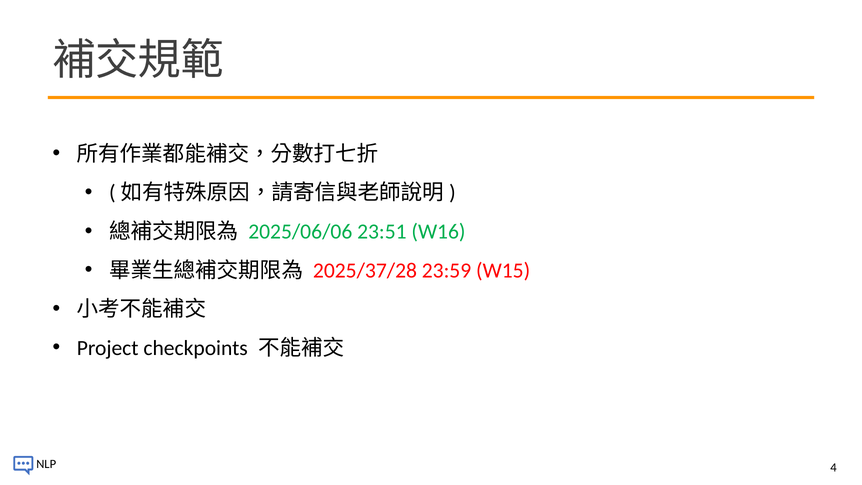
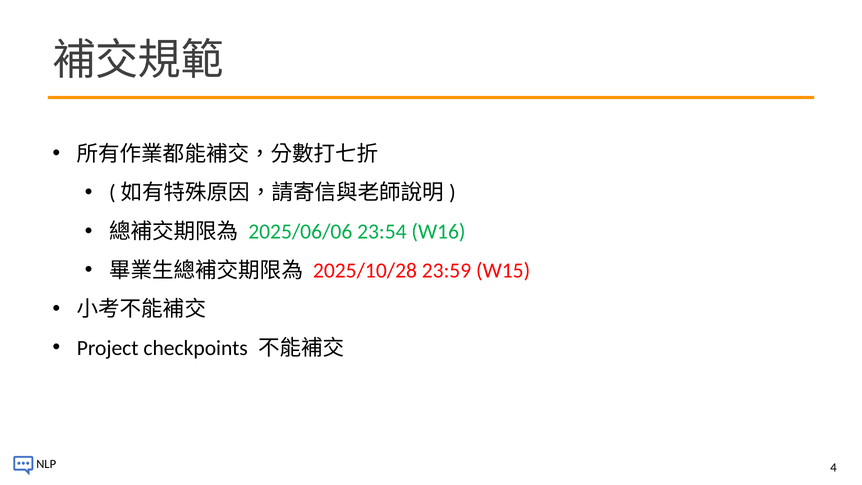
23:51: 23:51 -> 23:54 (382, 232)
2025/37/28: 2025/37/28 -> 2025/10/28 (365, 270)
